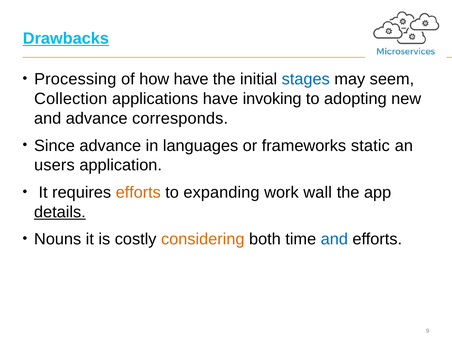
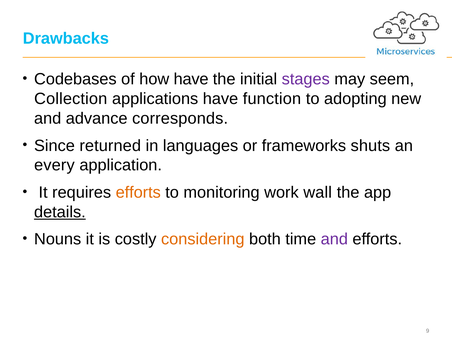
Drawbacks underline: present -> none (66, 39)
Processing: Processing -> Codebases (75, 79)
stages colour: blue -> purple (306, 79)
invoking: invoking -> function (272, 99)
Since advance: advance -> returned (110, 146)
static: static -> shuts (370, 146)
users: users -> every (54, 165)
expanding: expanding -> monitoring (222, 192)
and colour: blue -> purple (334, 239)
